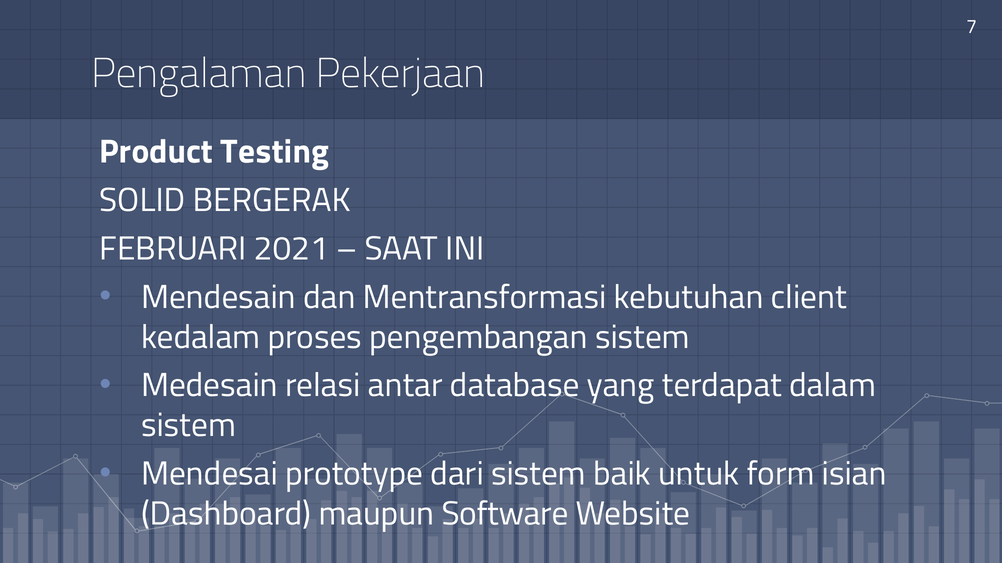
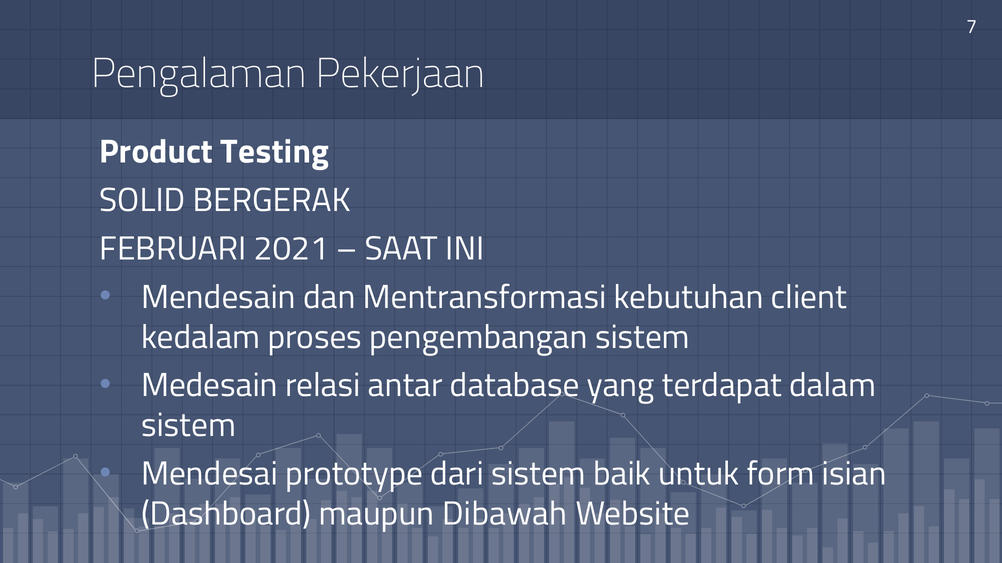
Software: Software -> Dibawah (505, 514)
